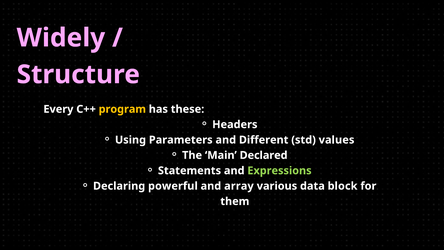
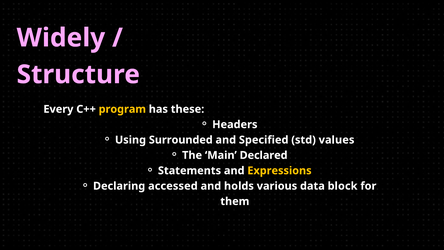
Parameters: Parameters -> Surrounded (181, 140)
Different: Different -> Specified (264, 140)
Expressions colour: light green -> yellow (279, 170)
powerful: powerful -> accessed (173, 186)
array: array -> holds (239, 186)
